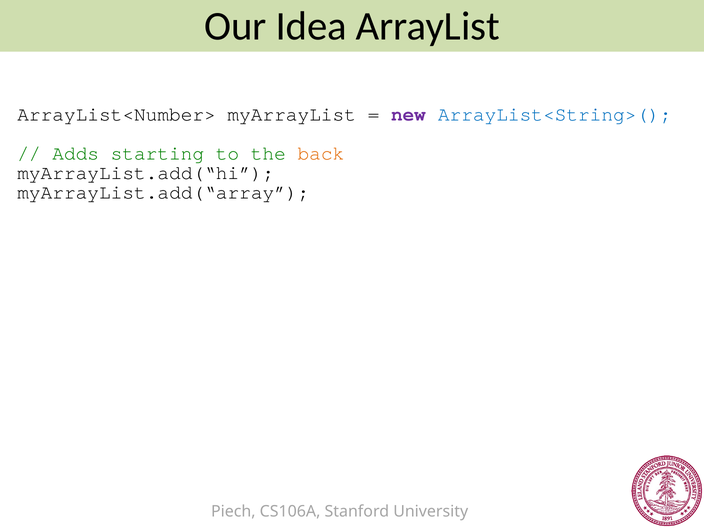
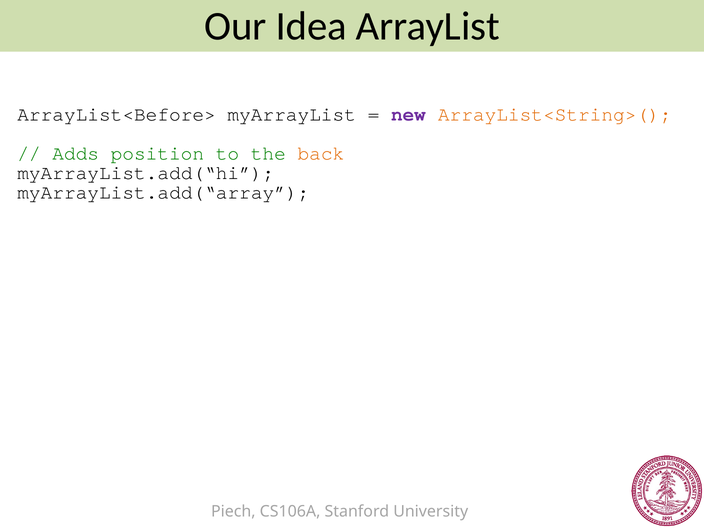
ArrayList<Number>: ArrayList<Number> -> ArrayList<Before> (117, 115)
ArrayList<String>( colour: blue -> orange (555, 115)
starting: starting -> position (157, 153)
